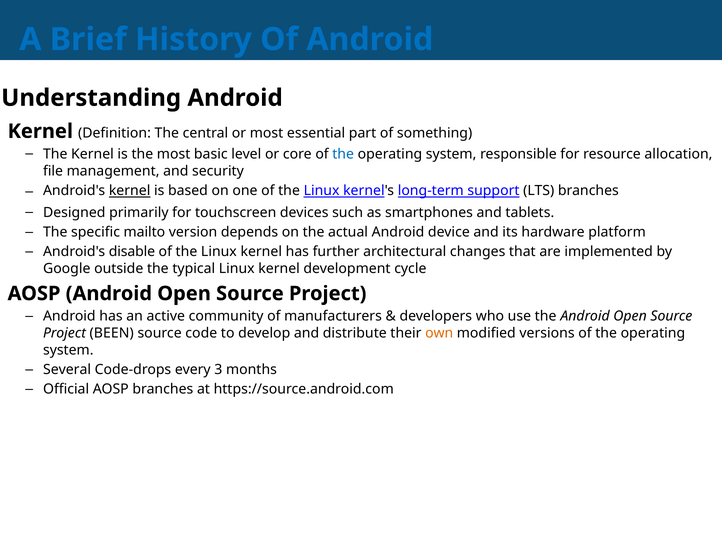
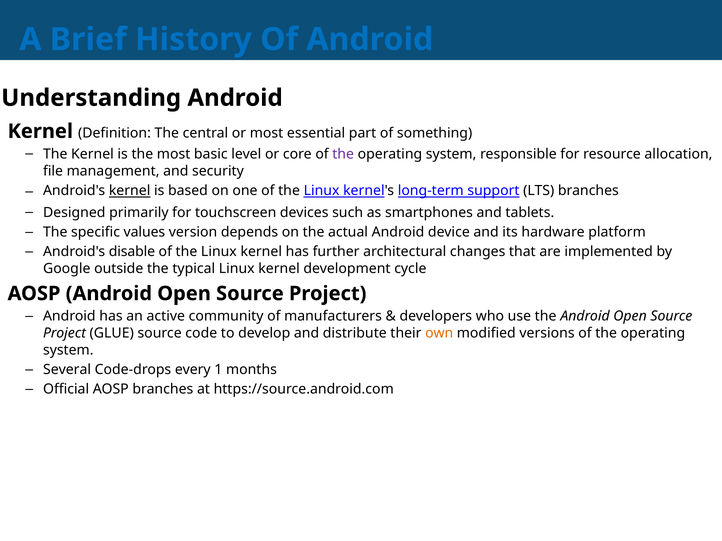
the colour: blue -> purple (343, 154)
mailto: mailto -> values (144, 232)
BEEN: BEEN -> GLUE (112, 334)
3: 3 -> 1 (218, 370)
